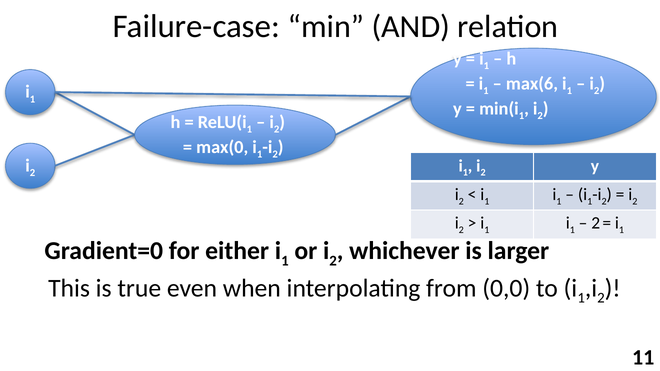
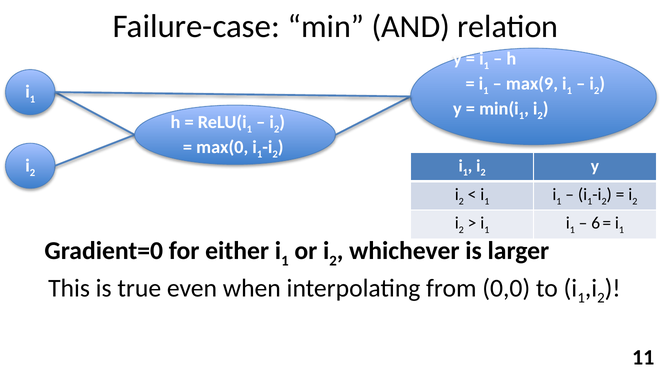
max(6: max(6 -> max(9 (532, 84)
2: 2 -> 6 (596, 223)
